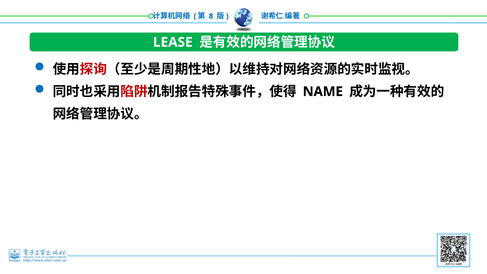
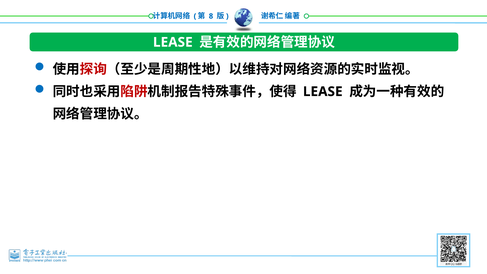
NAME: NAME -> LEASE (323, 92)
